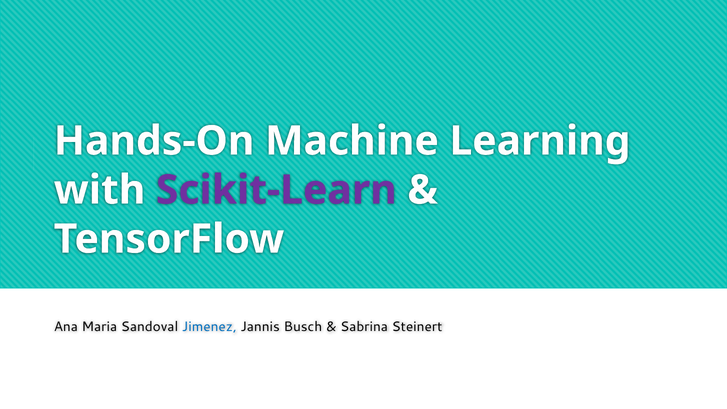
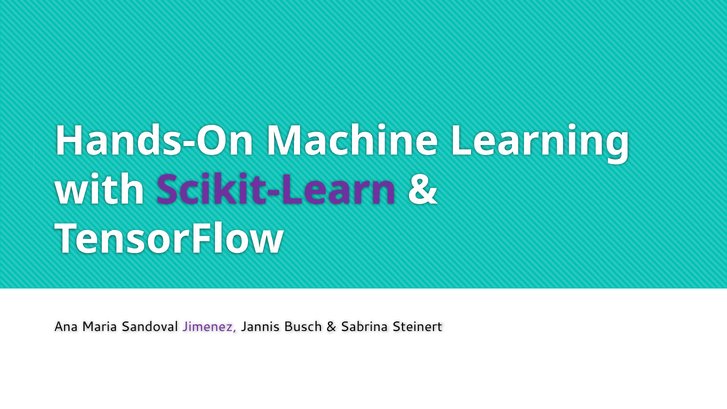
Jimenez colour: blue -> purple (209, 327)
